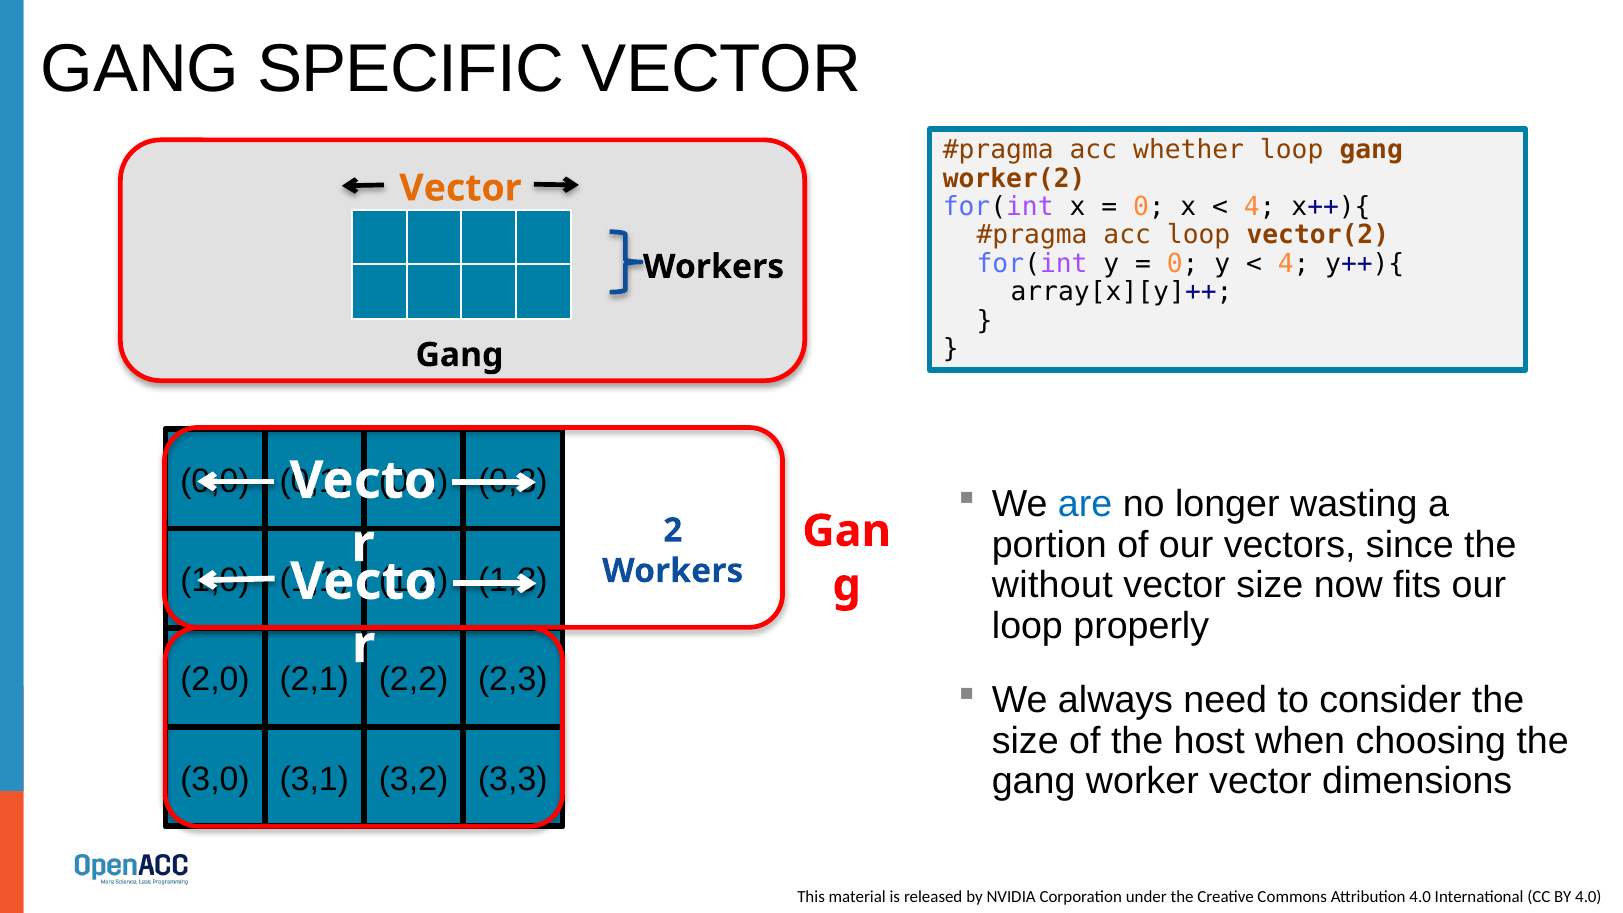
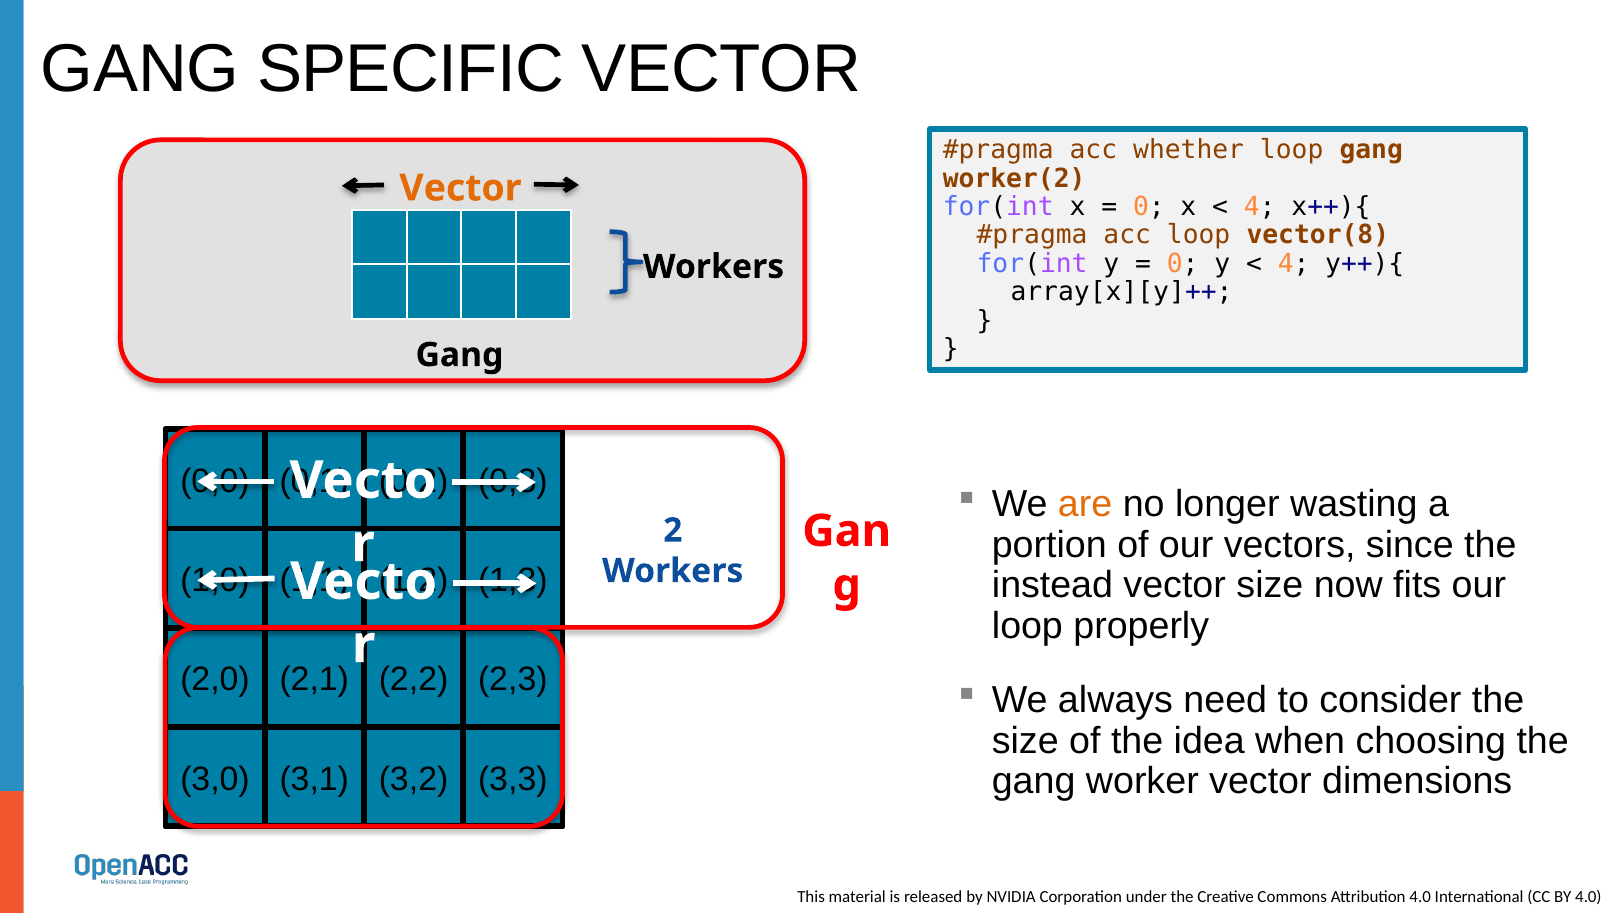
vector(2: vector(2 -> vector(8 (1318, 235)
are colour: blue -> orange (1085, 504)
without: without -> instead (1052, 585)
host: host -> idea (1209, 741)
